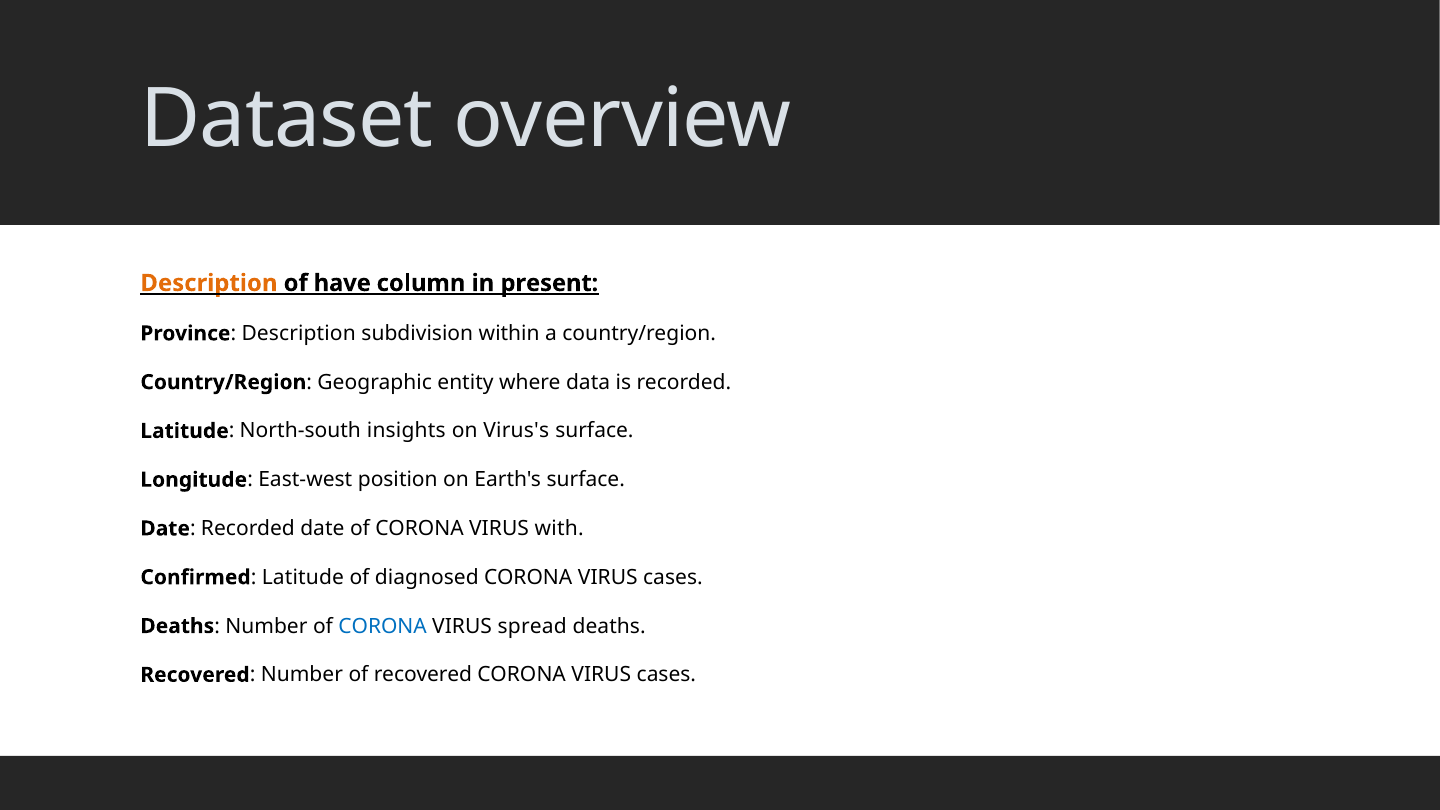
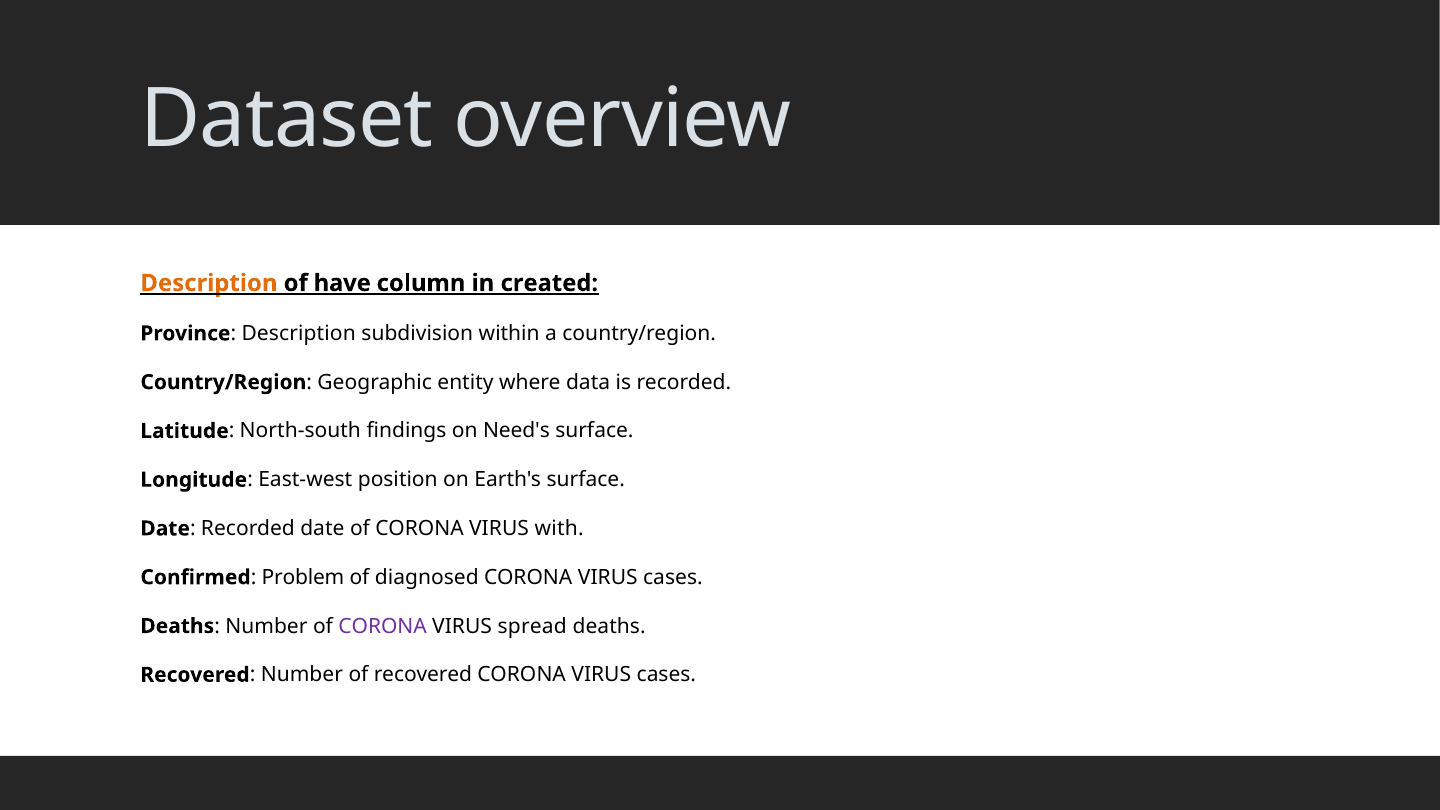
present: present -> created (549, 283)
insights: insights -> findings (406, 431)
Virus's: Virus's -> Need's (516, 431)
Confirmed Latitude: Latitude -> Problem (303, 577)
CORONA colour: blue -> purple (383, 626)
